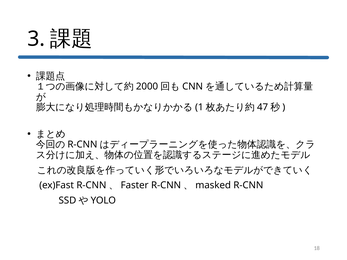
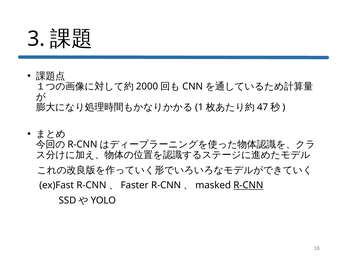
R-CNN underline: none -> present (248, 185)
